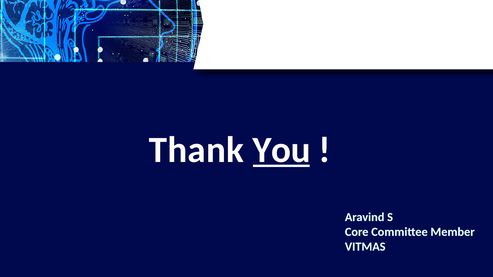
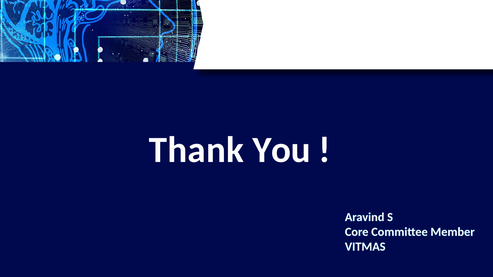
You underline: present -> none (281, 150)
